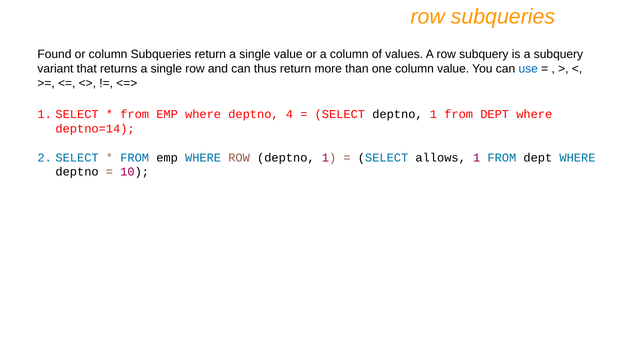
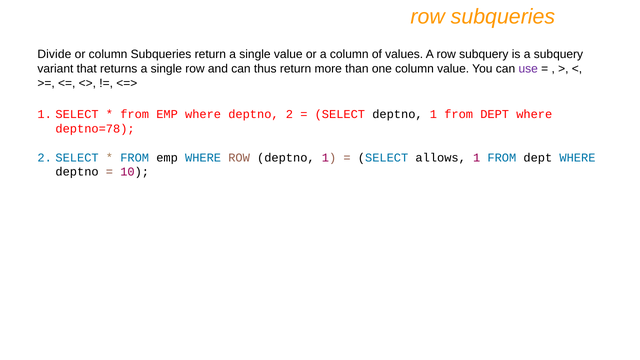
Found: Found -> Divide (54, 54)
use colour: blue -> purple (528, 69)
deptno 4: 4 -> 2 (289, 114)
deptno=14: deptno=14 -> deptno=78 (95, 129)
